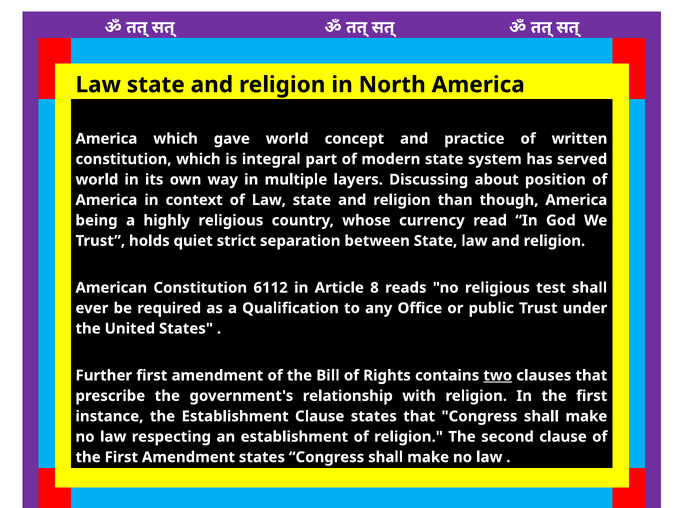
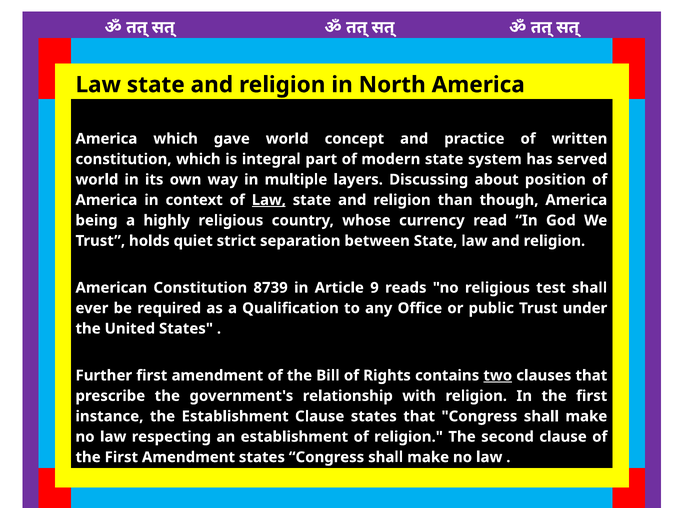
Law underline: none -> present (269, 200)
6112: 6112 -> 8739 (271, 288)
8: 8 -> 9 (374, 288)
